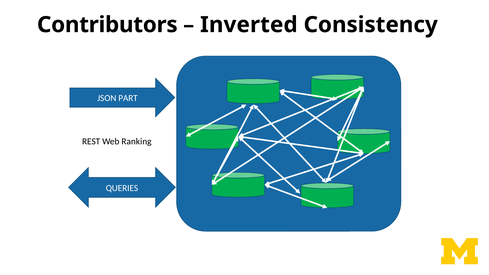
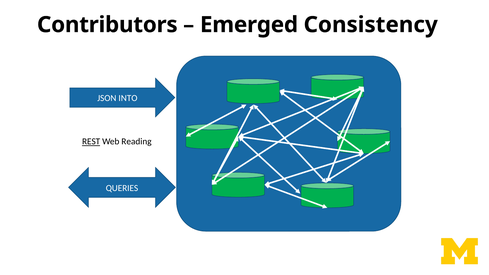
Inverted: Inverted -> Emerged (249, 25)
PART: PART -> INTO (128, 98)
REST underline: none -> present (91, 142)
Ranking: Ranking -> Reading (137, 142)
